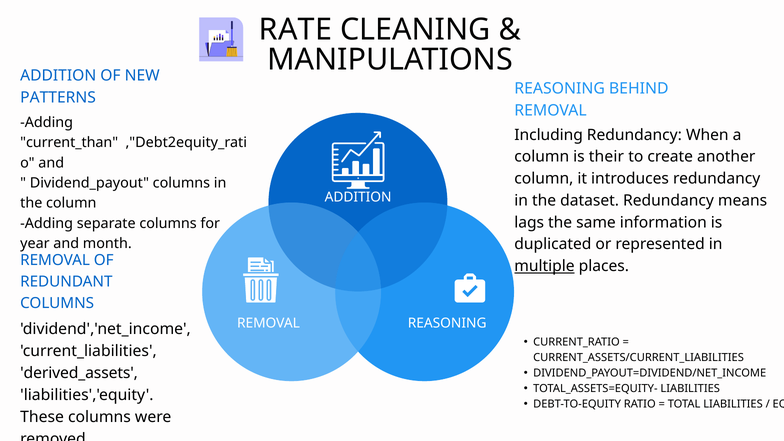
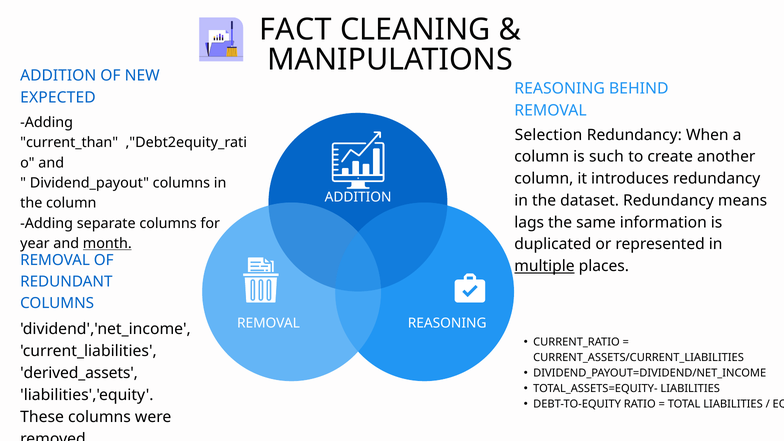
RATE: RATE -> FACT (295, 30)
PATTERNS: PATTERNS -> EXPECTED (58, 98)
Including: Including -> Selection (549, 135)
their: their -> such (606, 157)
month underline: none -> present (107, 244)
